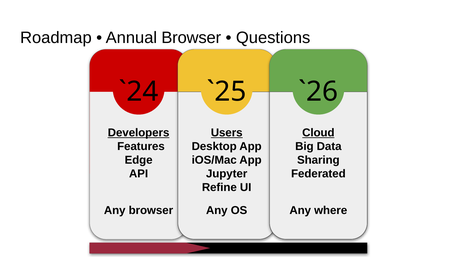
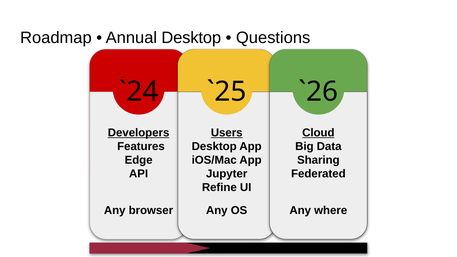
Annual Browser: Browser -> Desktop (191, 38)
